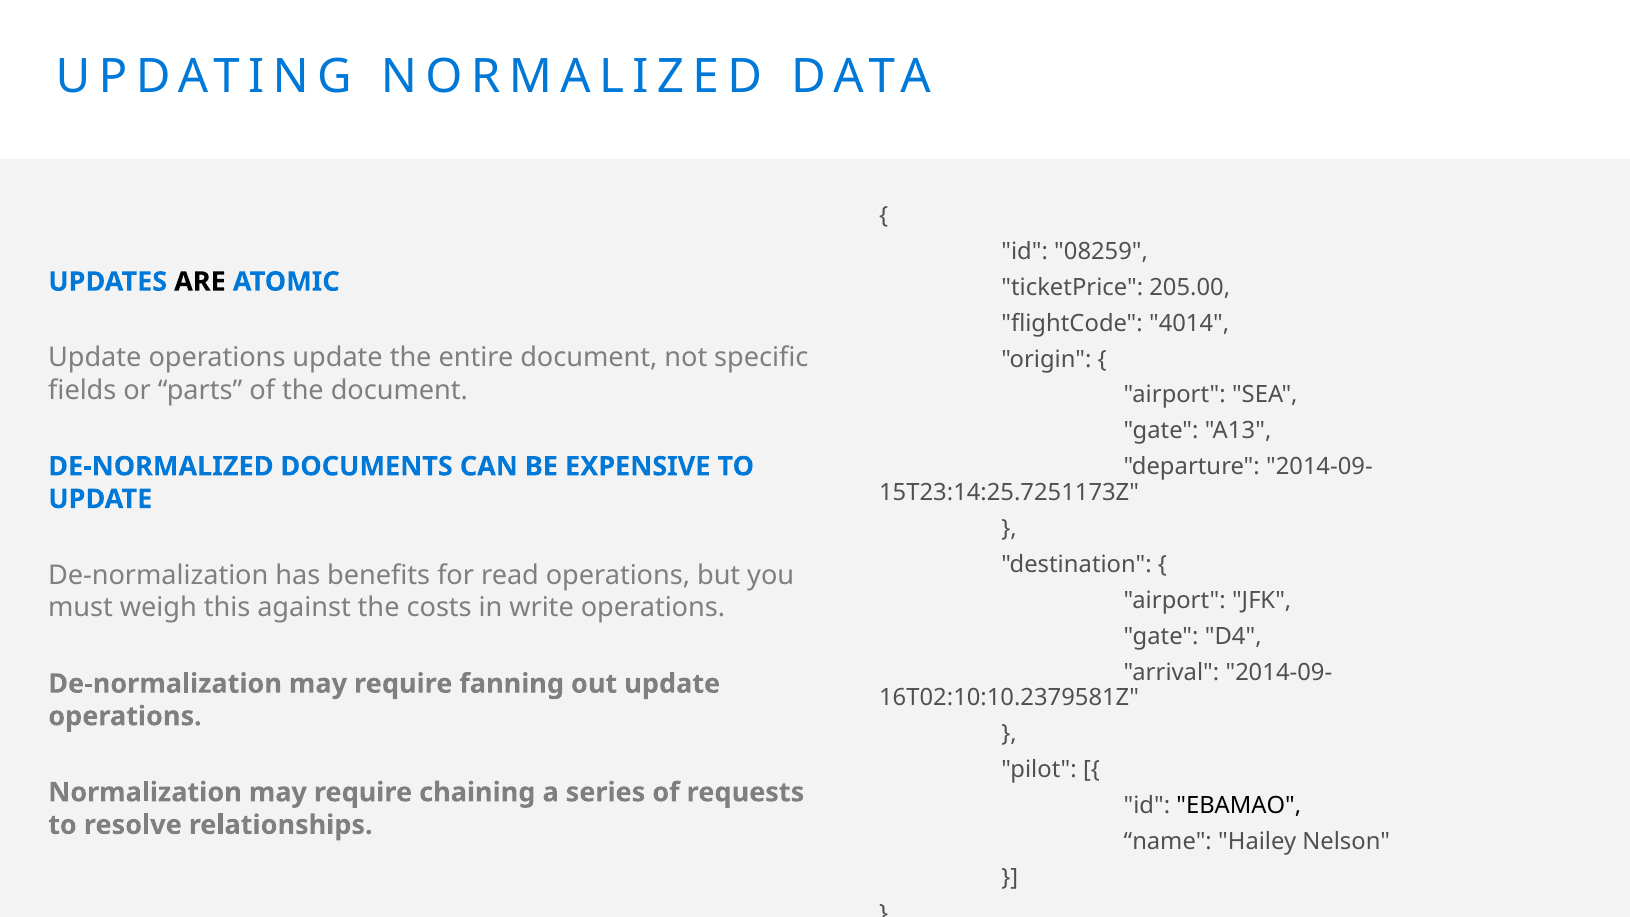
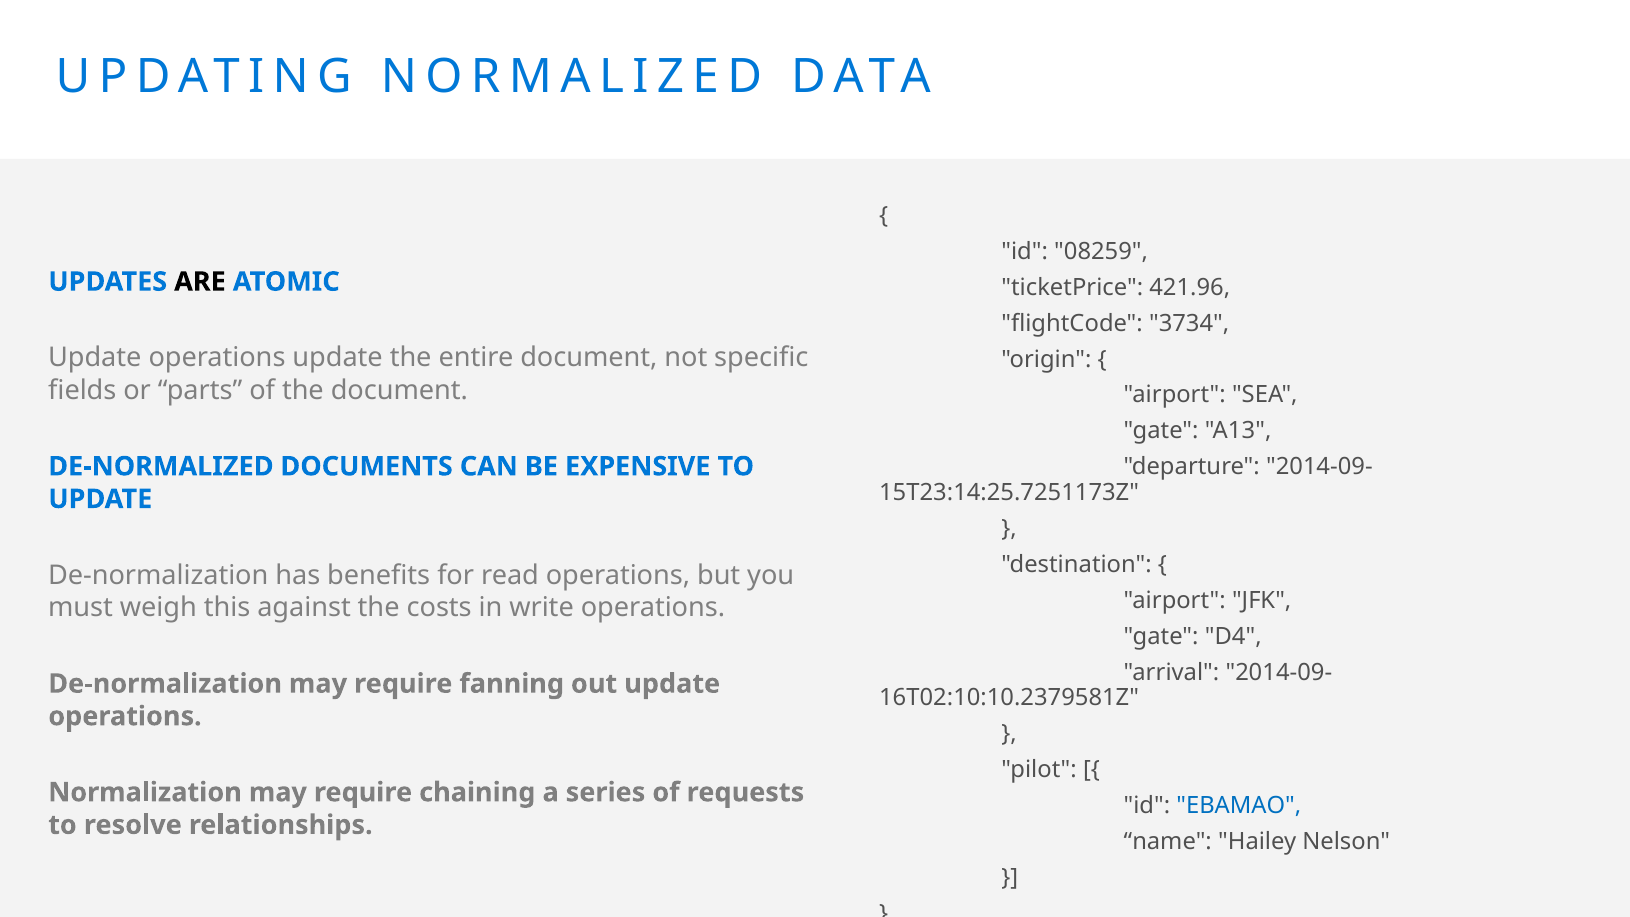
205.00: 205.00 -> 421.96 (1190, 287)
4014: 4014 -> 3734 (1189, 323)
EBAMAO colour: black -> blue (1239, 806)
